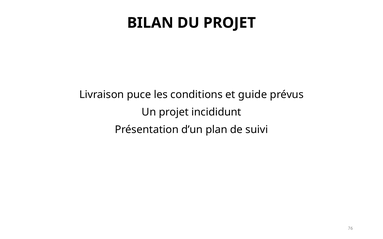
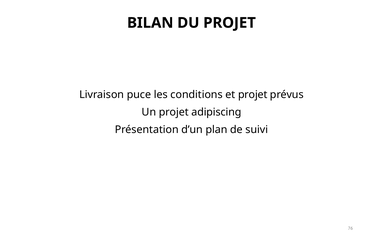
et guide: guide -> projet (253, 95)
incididunt: incididunt -> adipiscing (216, 112)
